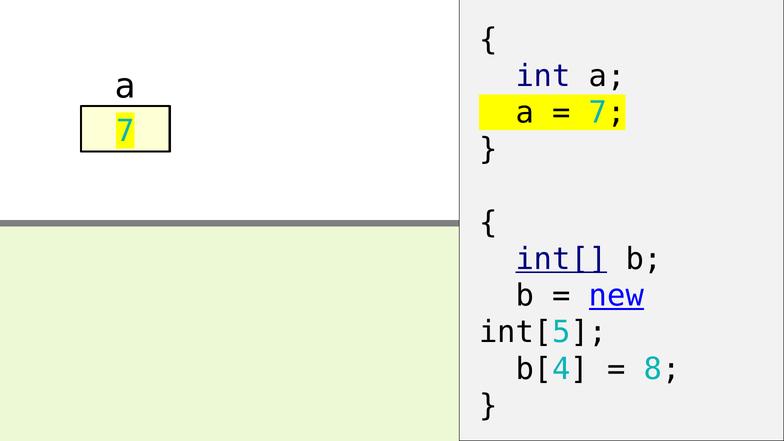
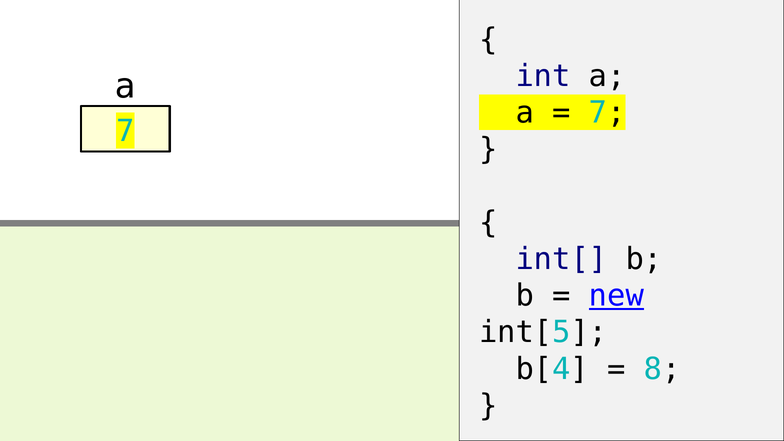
int[ underline: present -> none (561, 259)
